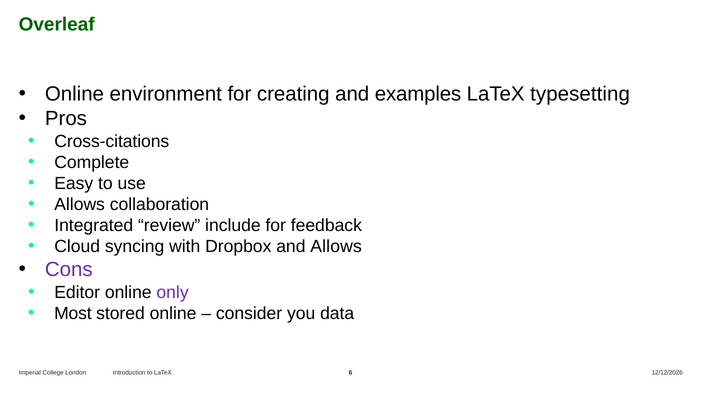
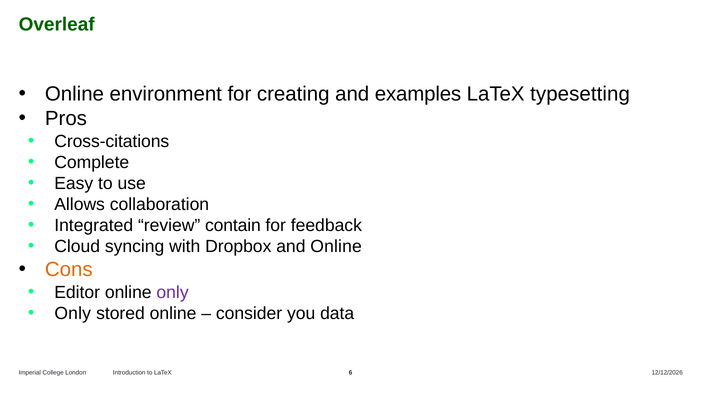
include: include -> contain (233, 225)
and Allows: Allows -> Online (336, 246)
Cons colour: purple -> orange (69, 269)
Most: Most -> Only (73, 313)
